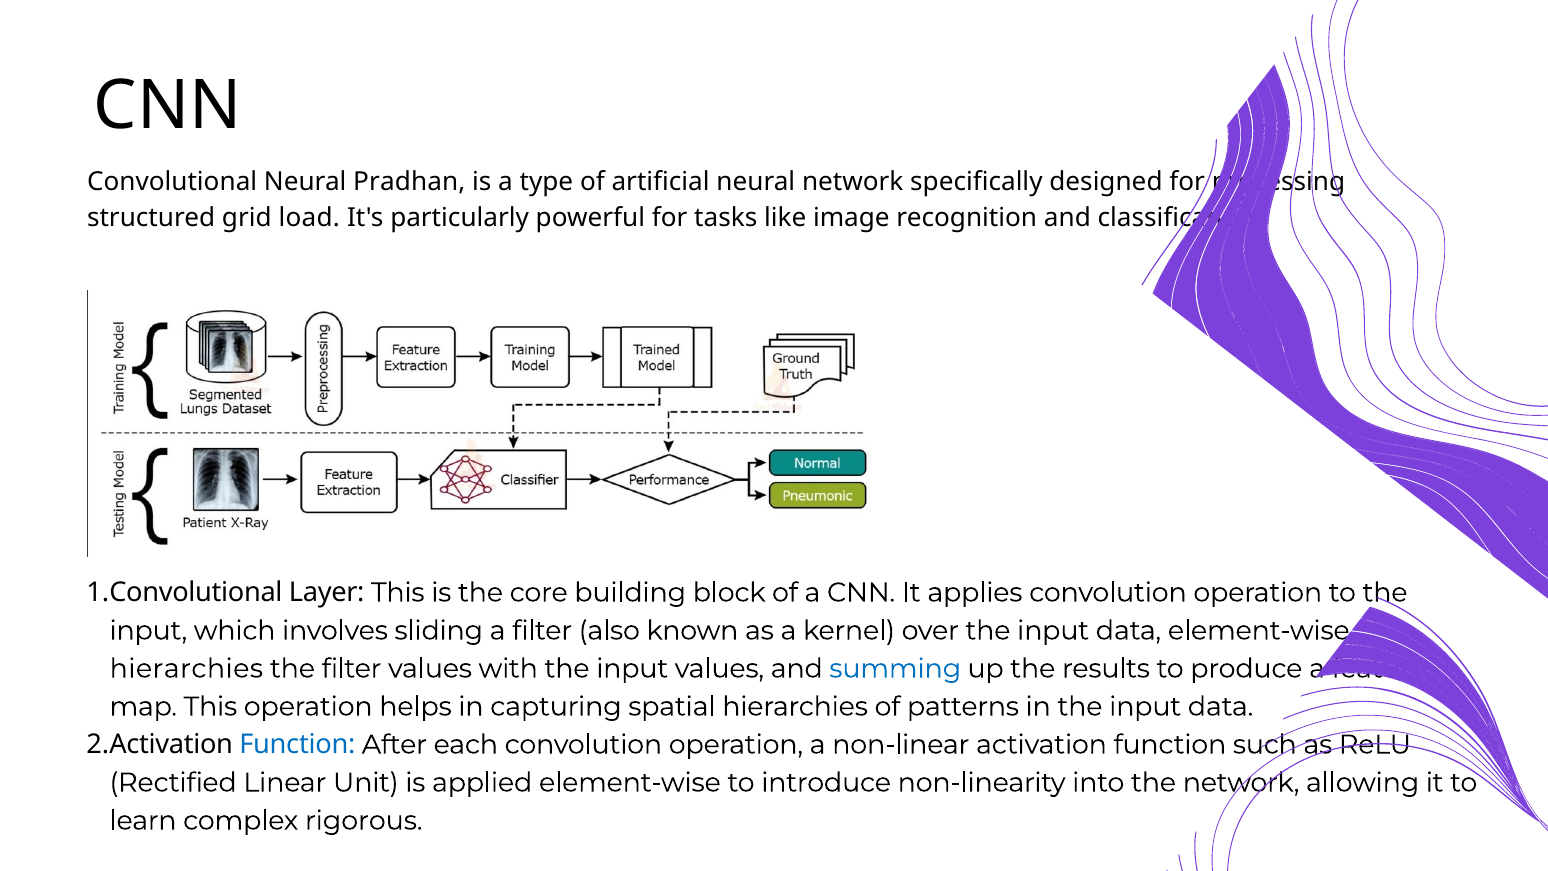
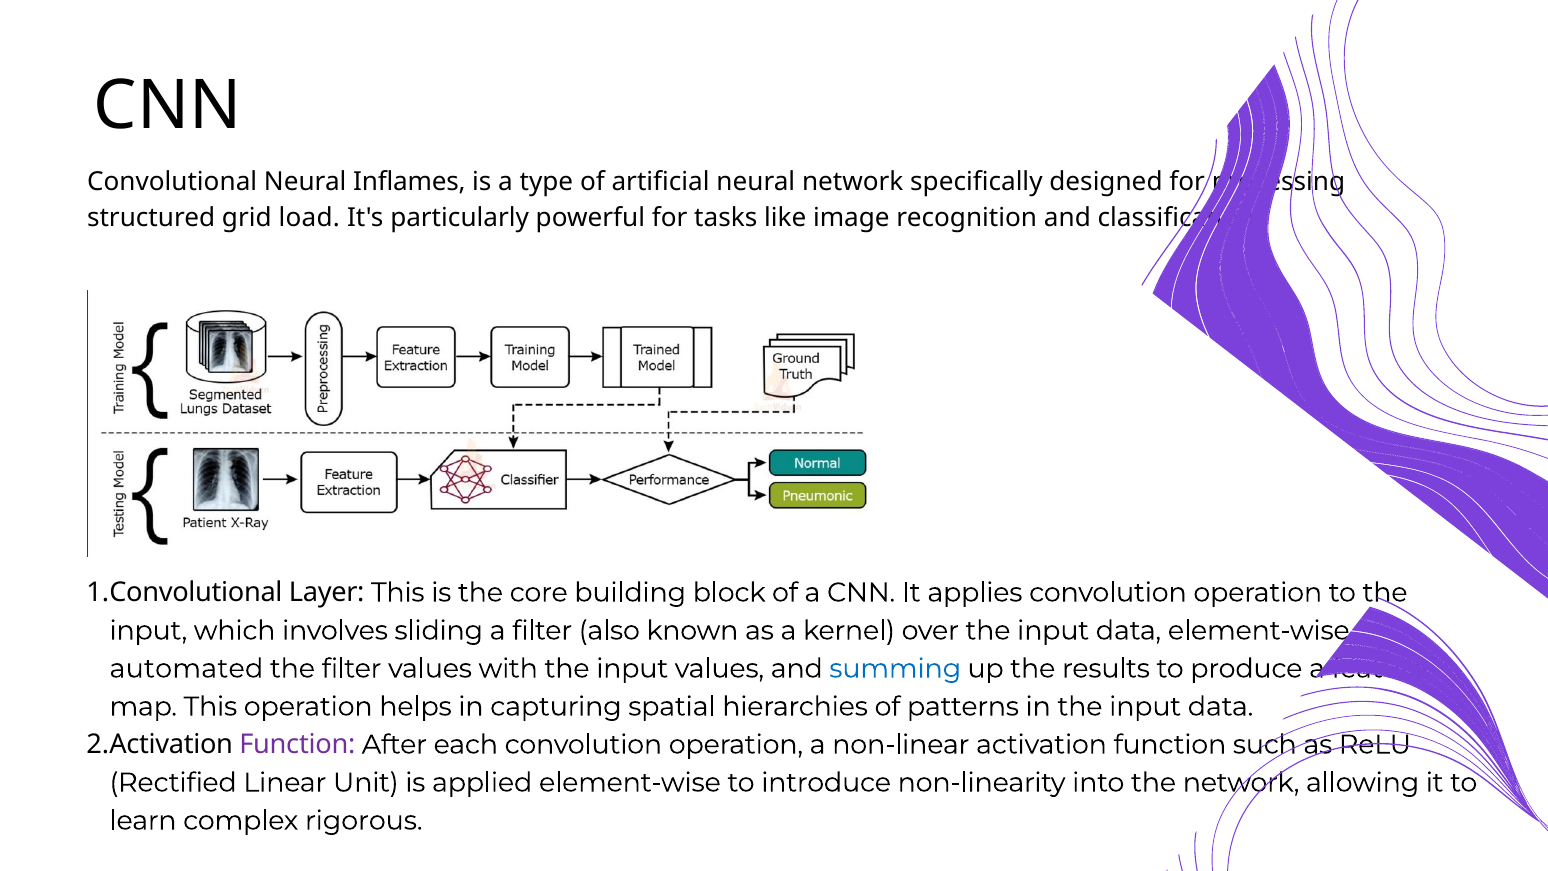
Pradhan: Pradhan -> Inflames (409, 181)
hierarchies: hierarchies -> automated (186, 668)
Function colour: blue -> purple (297, 744)
